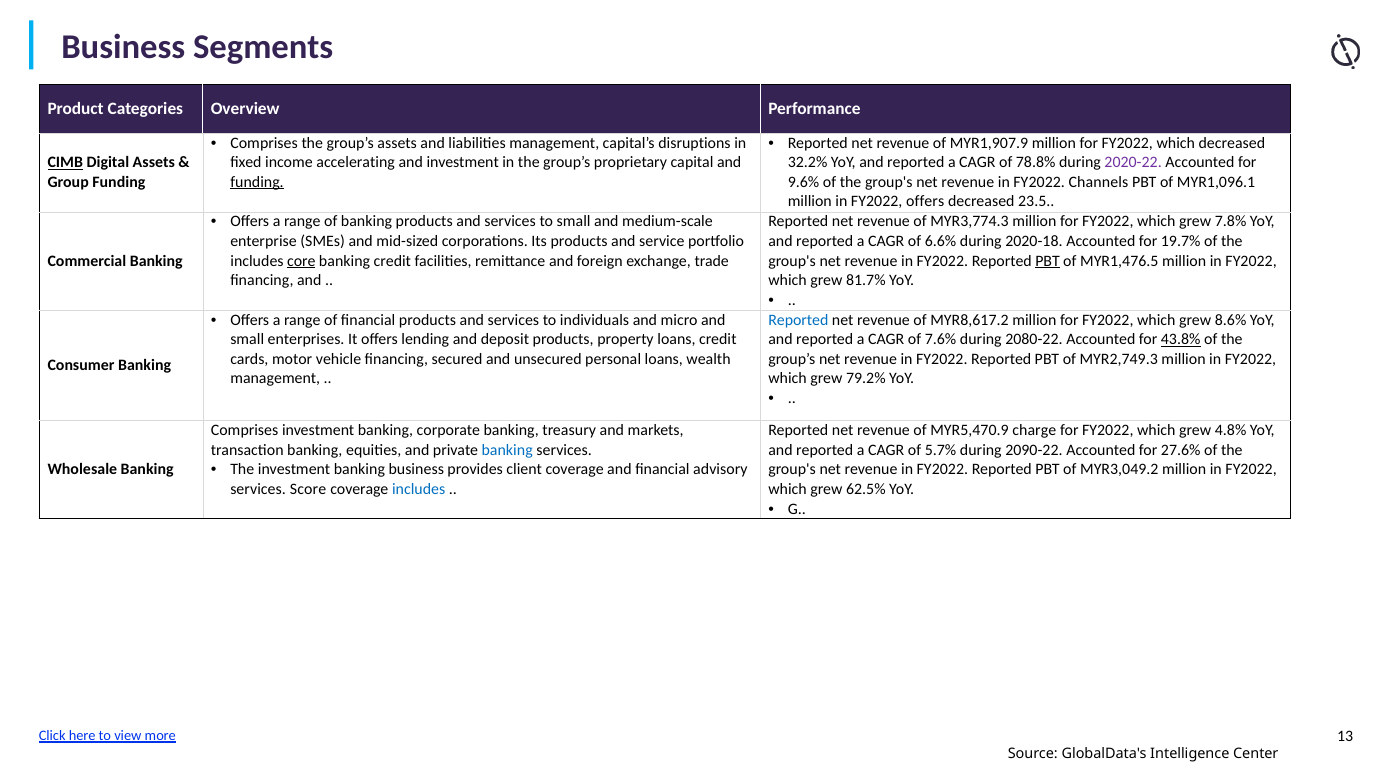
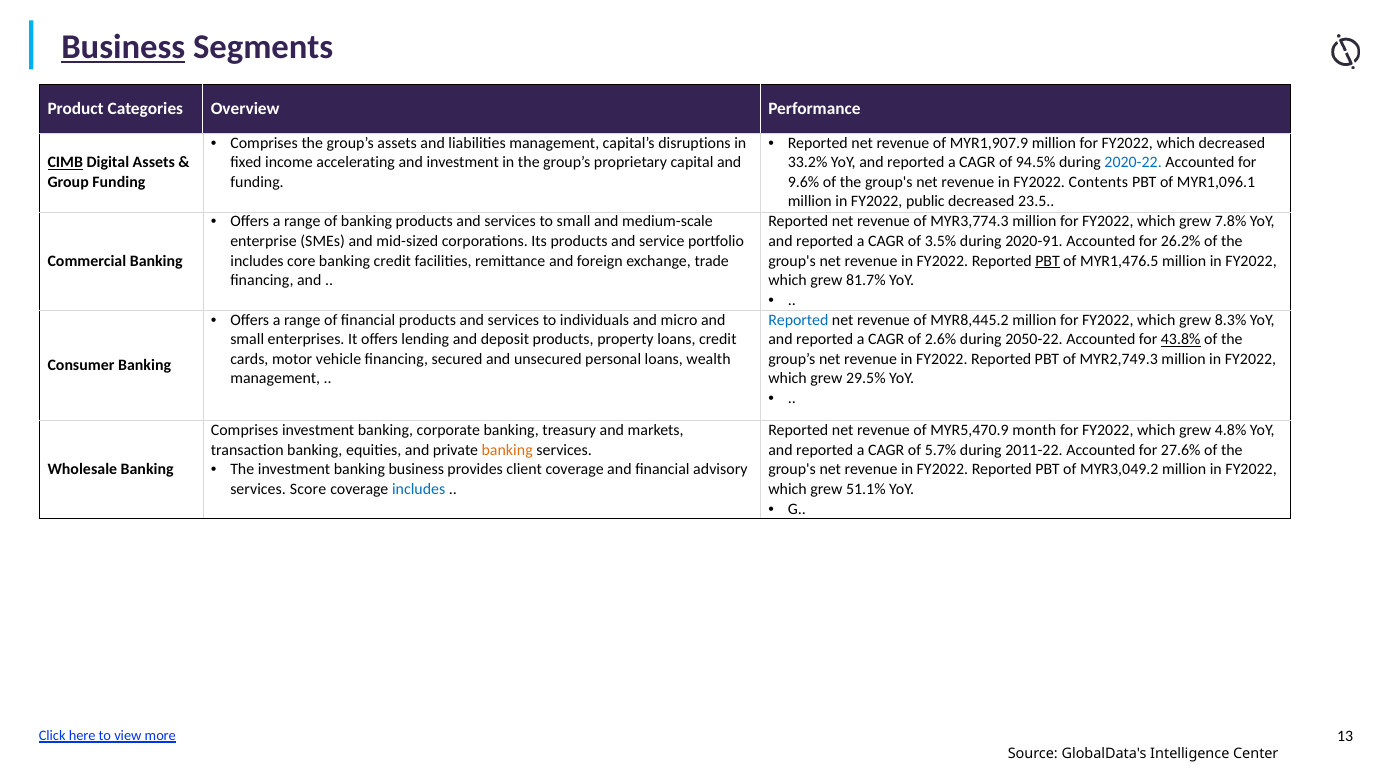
Business underline: none -> present (123, 47)
32.2%: 32.2% -> 33.2% (808, 162)
78.8%: 78.8% -> 94.5% (1036, 162)
2020-22 colour: purple -> blue (1133, 162)
funding underline: present -> none (257, 182)
Channels: Channels -> Contents (1098, 182)
FY2022 offers: offers -> public (925, 202)
6.6%: 6.6% -> 3.5% (941, 241)
2020-18: 2020-18 -> 2020-91 (1034, 241)
19.7%: 19.7% -> 26.2% (1181, 241)
core underline: present -> none (301, 261)
MYR8,617.2: MYR8,617.2 -> MYR8,445.2 (970, 320)
8.6%: 8.6% -> 8.3% (1231, 320)
7.6%: 7.6% -> 2.6% (941, 340)
2080-22: 2080-22 -> 2050-22 (1034, 340)
79.2%: 79.2% -> 29.5% (866, 379)
charge: charge -> month (1034, 430)
banking colour: blue -> orange (507, 450)
2090-22: 2090-22 -> 2011-22 (1034, 450)
62.5%: 62.5% -> 51.1% (866, 489)
